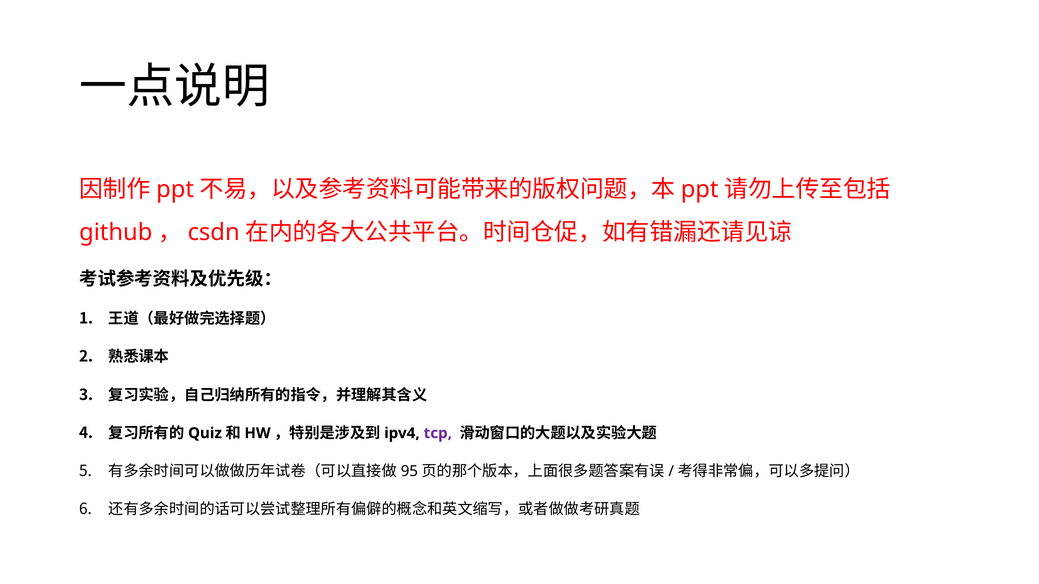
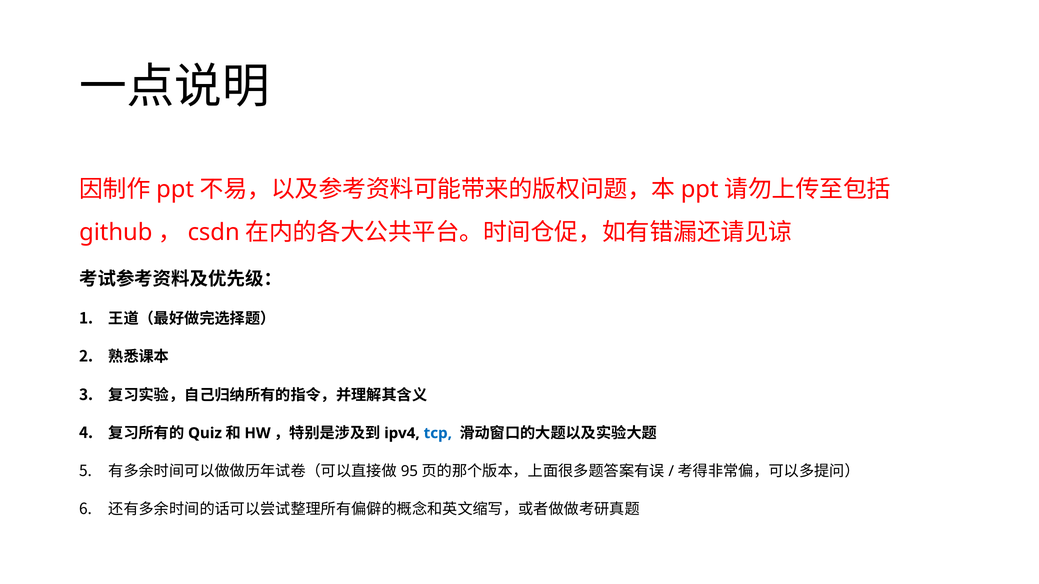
tcp colour: purple -> blue (438, 433)
